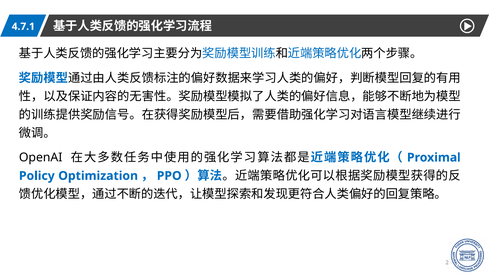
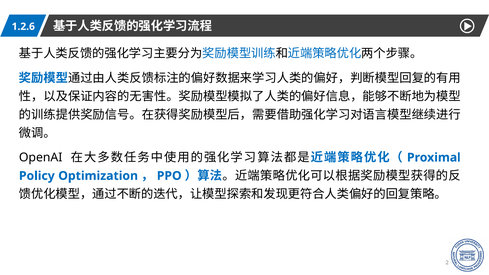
4.7.1: 4.7.1 -> 1.2.6 (23, 27)
